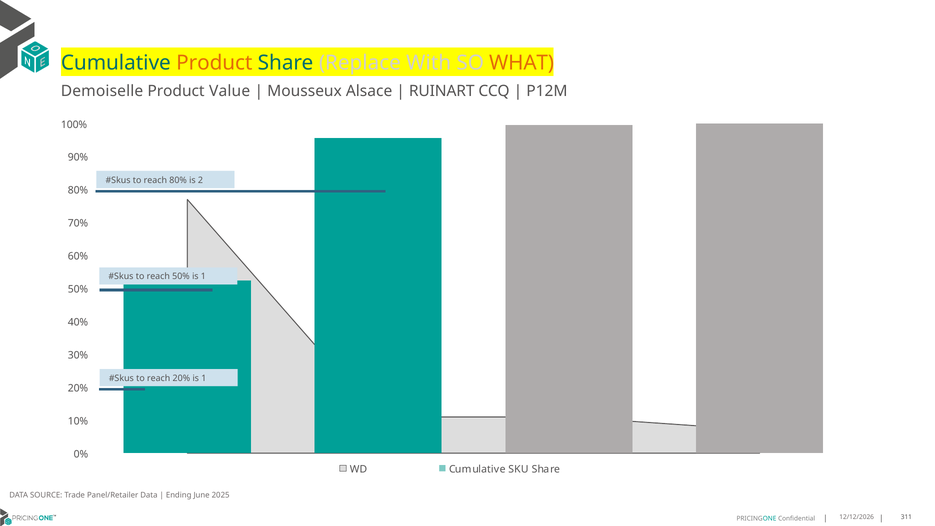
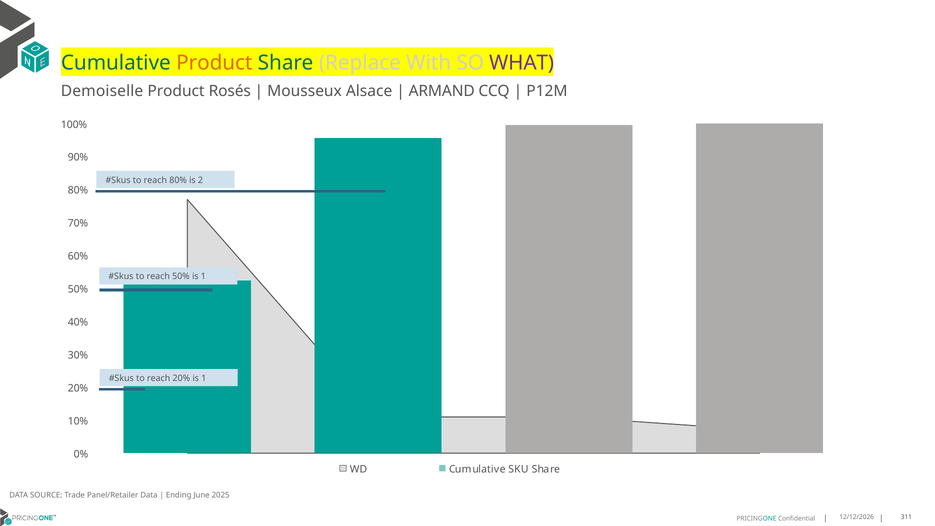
WHAT colour: orange -> purple (522, 63)
Value: Value -> Rosés (230, 91)
RUINART: RUINART -> ARMAND (442, 91)
